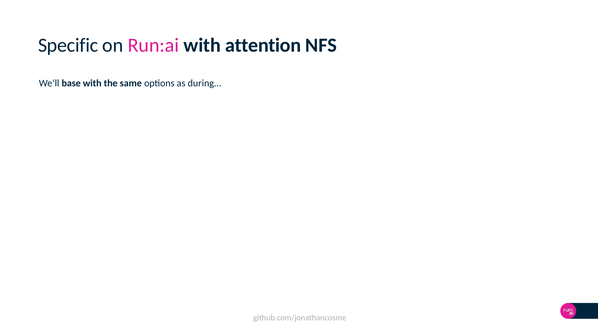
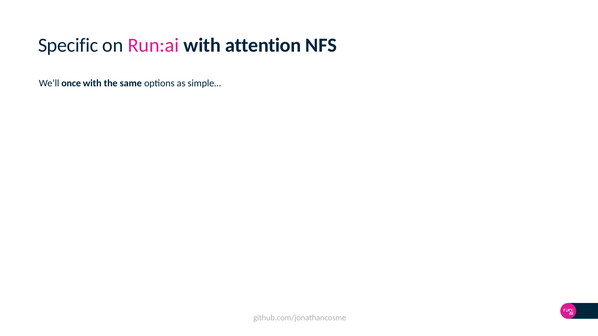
base: base -> once (71, 83)
during…: during… -> simple… (204, 83)
